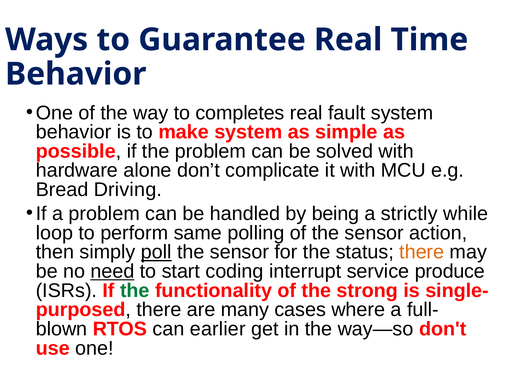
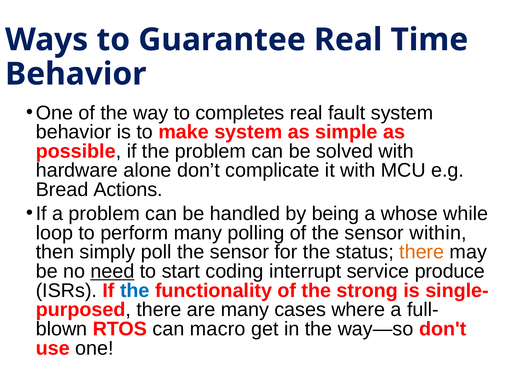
Driving: Driving -> Actions (128, 190)
strictly: strictly -> whose (409, 214)
perform same: same -> many (198, 233)
action: action -> within (438, 233)
poll underline: present -> none (156, 252)
the colour: green -> blue (135, 291)
earlier: earlier -> macro (218, 329)
